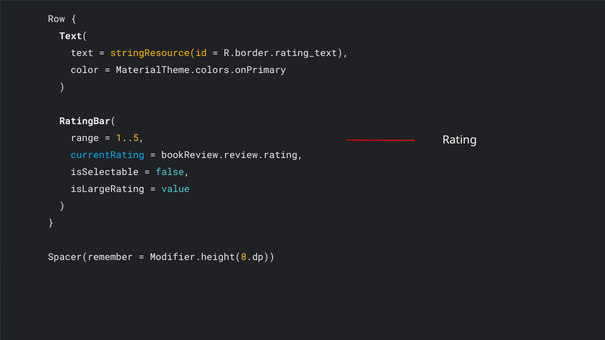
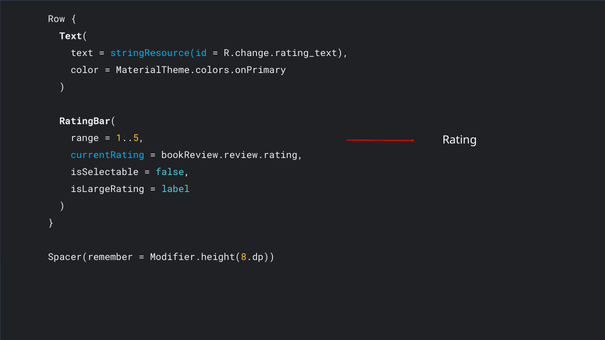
stringResource(id colour: yellow -> light blue (159, 53)
R.border.rating_text: R.border.rating_text -> R.change.rating_text (286, 53)
value: value -> label (176, 189)
